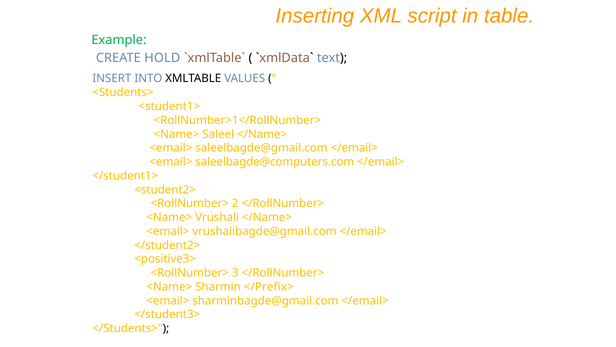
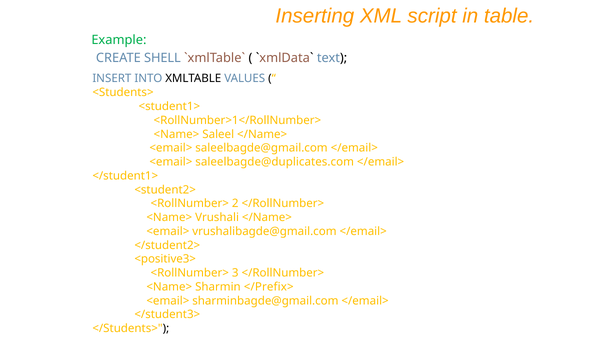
HOLD: HOLD -> SHELL (162, 58)
saleelbagde@computers.com: saleelbagde@computers.com -> saleelbagde@duplicates.com (275, 162)
